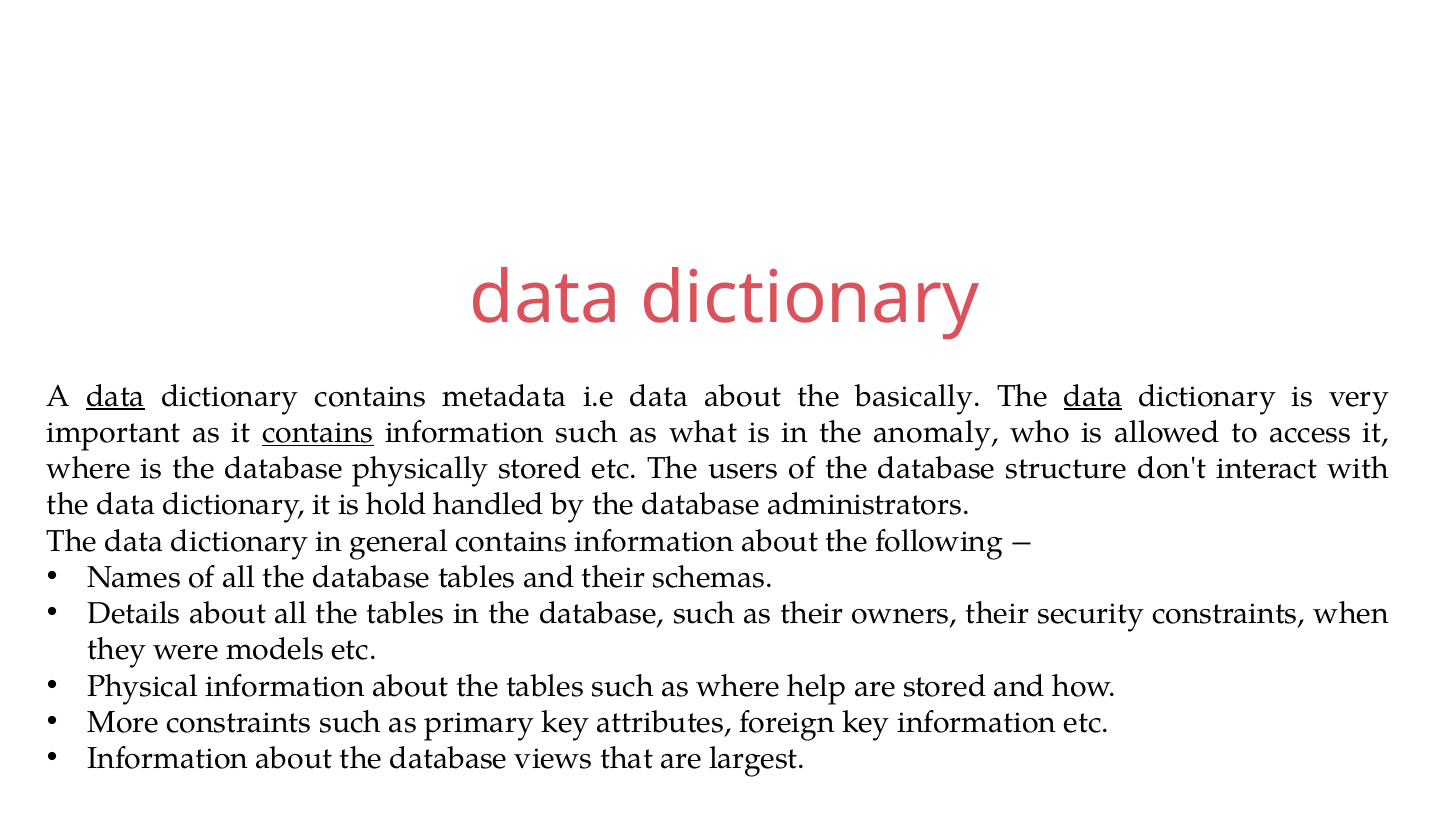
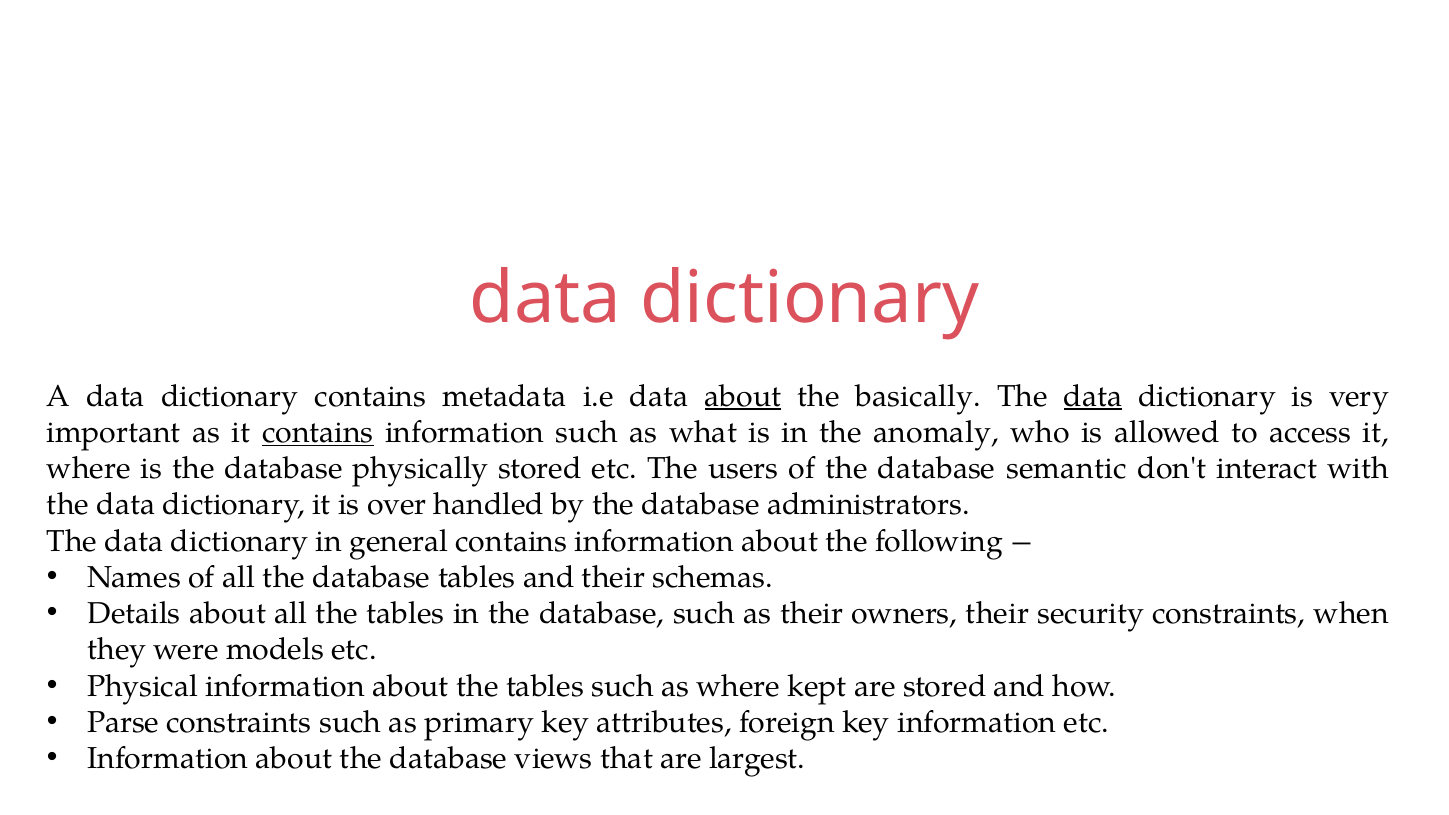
data underline: present -> none (116, 396)
about underline: none -> present (743, 396)
structure: structure -> semantic (1066, 469)
hold: hold -> over (397, 505)
help: help -> kept (817, 686)
More: More -> Parse (123, 722)
